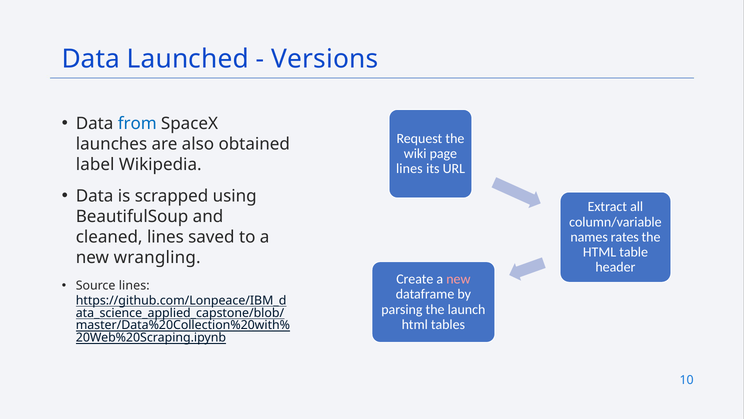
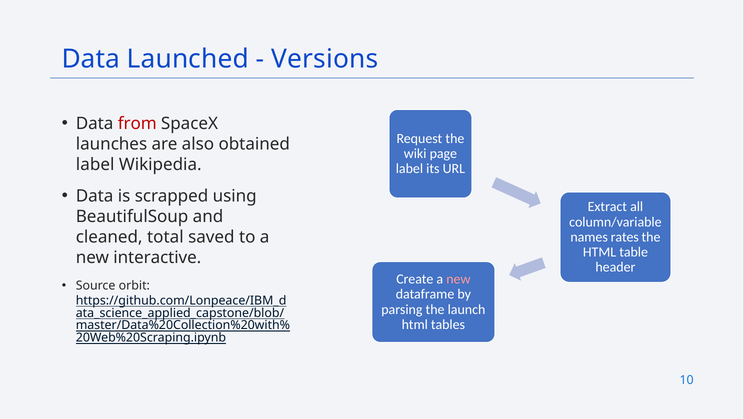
from colour: blue -> red (137, 124)
lines: lines -> label (409, 169)
cleaned lines: lines -> total (165, 237)
wrangling: wrangling -> interactive (157, 257)
Source lines: lines -> orbit (134, 285)
